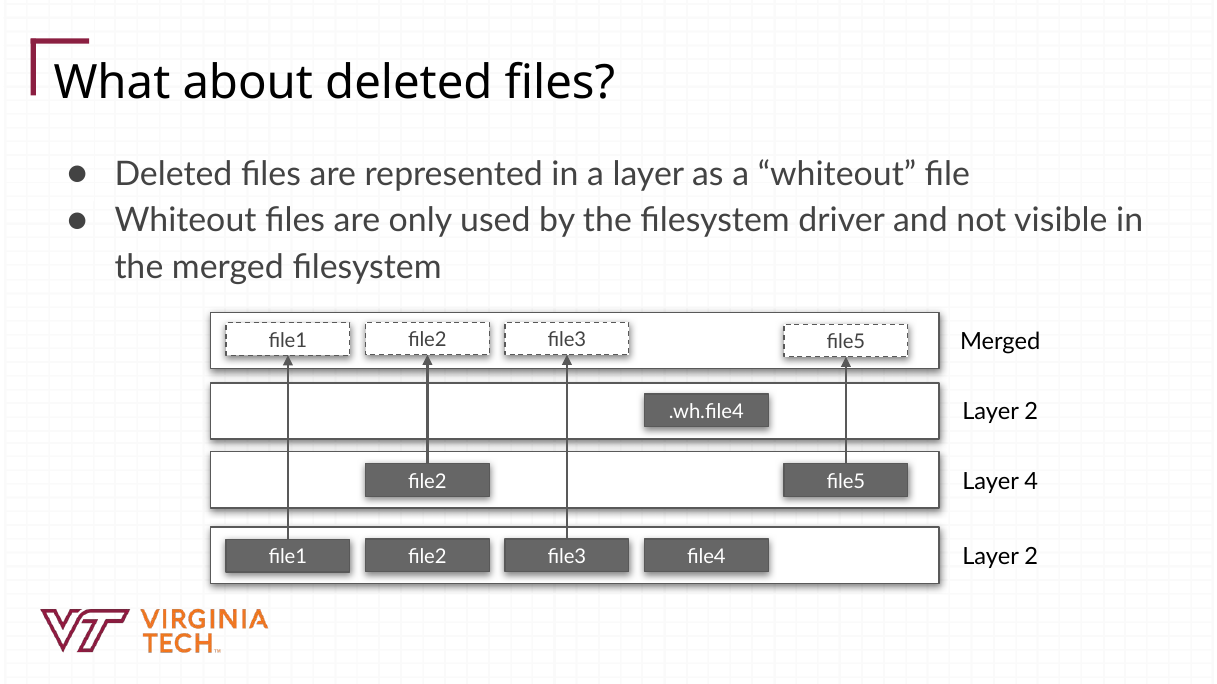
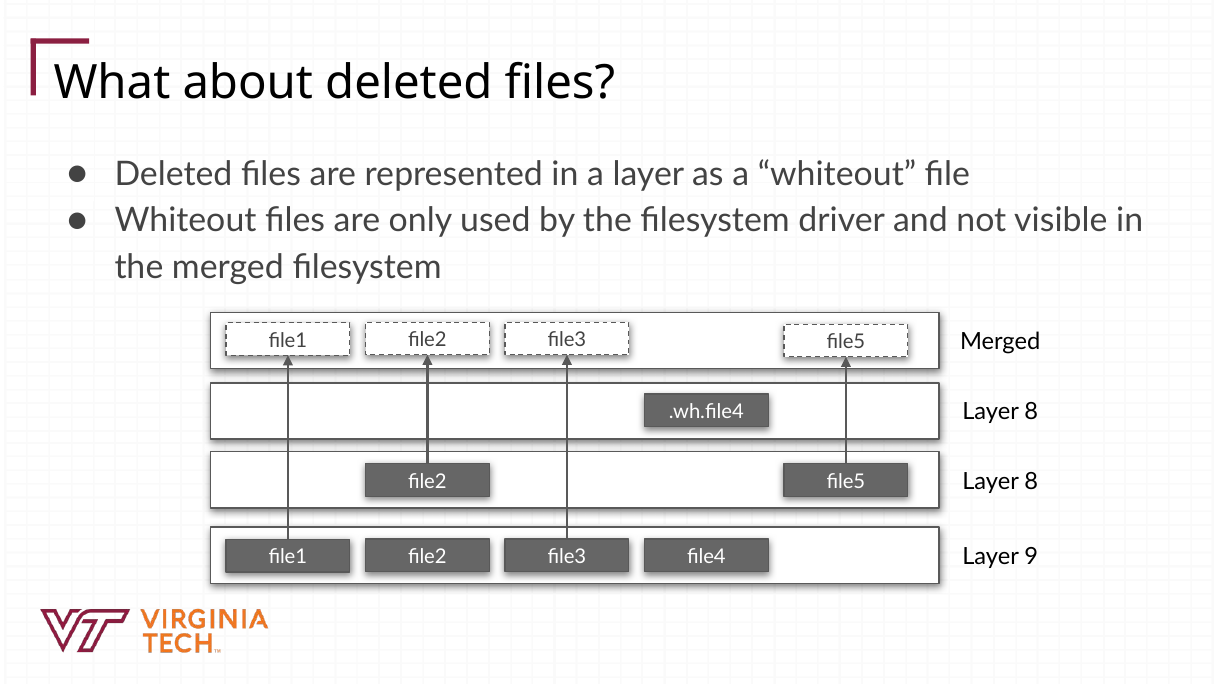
.wh.file4 Layer 2: 2 -> 8 (1031, 412)
4: 4 -> 8 (1031, 482)
2: 2 -> 9 (1031, 557)
